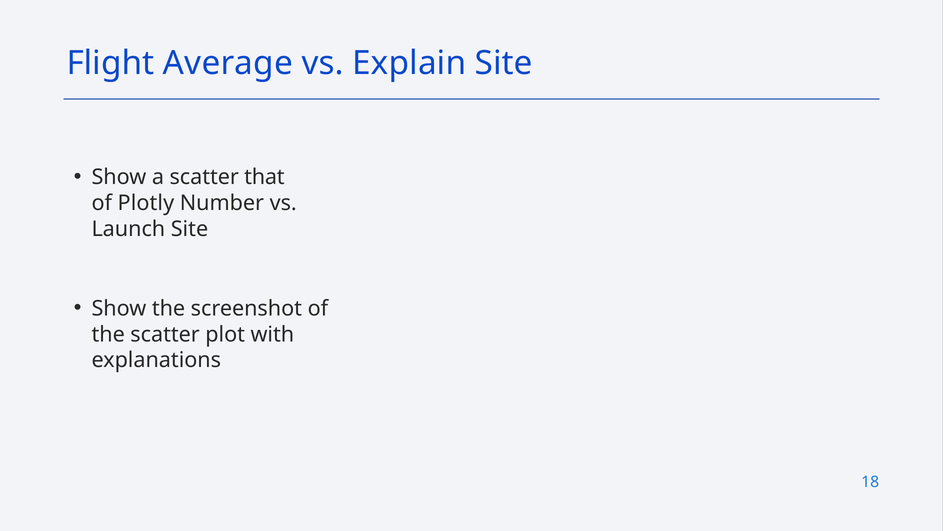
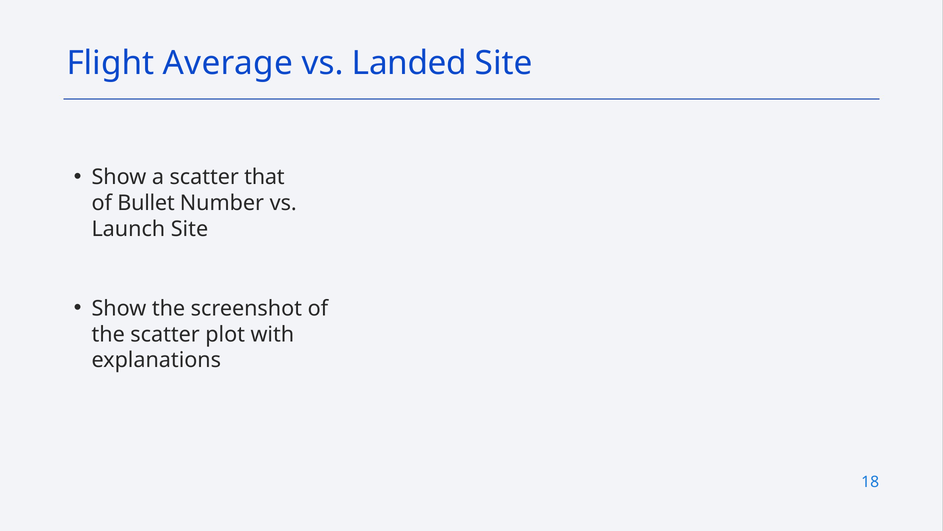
Explain: Explain -> Landed (409, 63)
Plotly: Plotly -> Bullet (146, 203)
